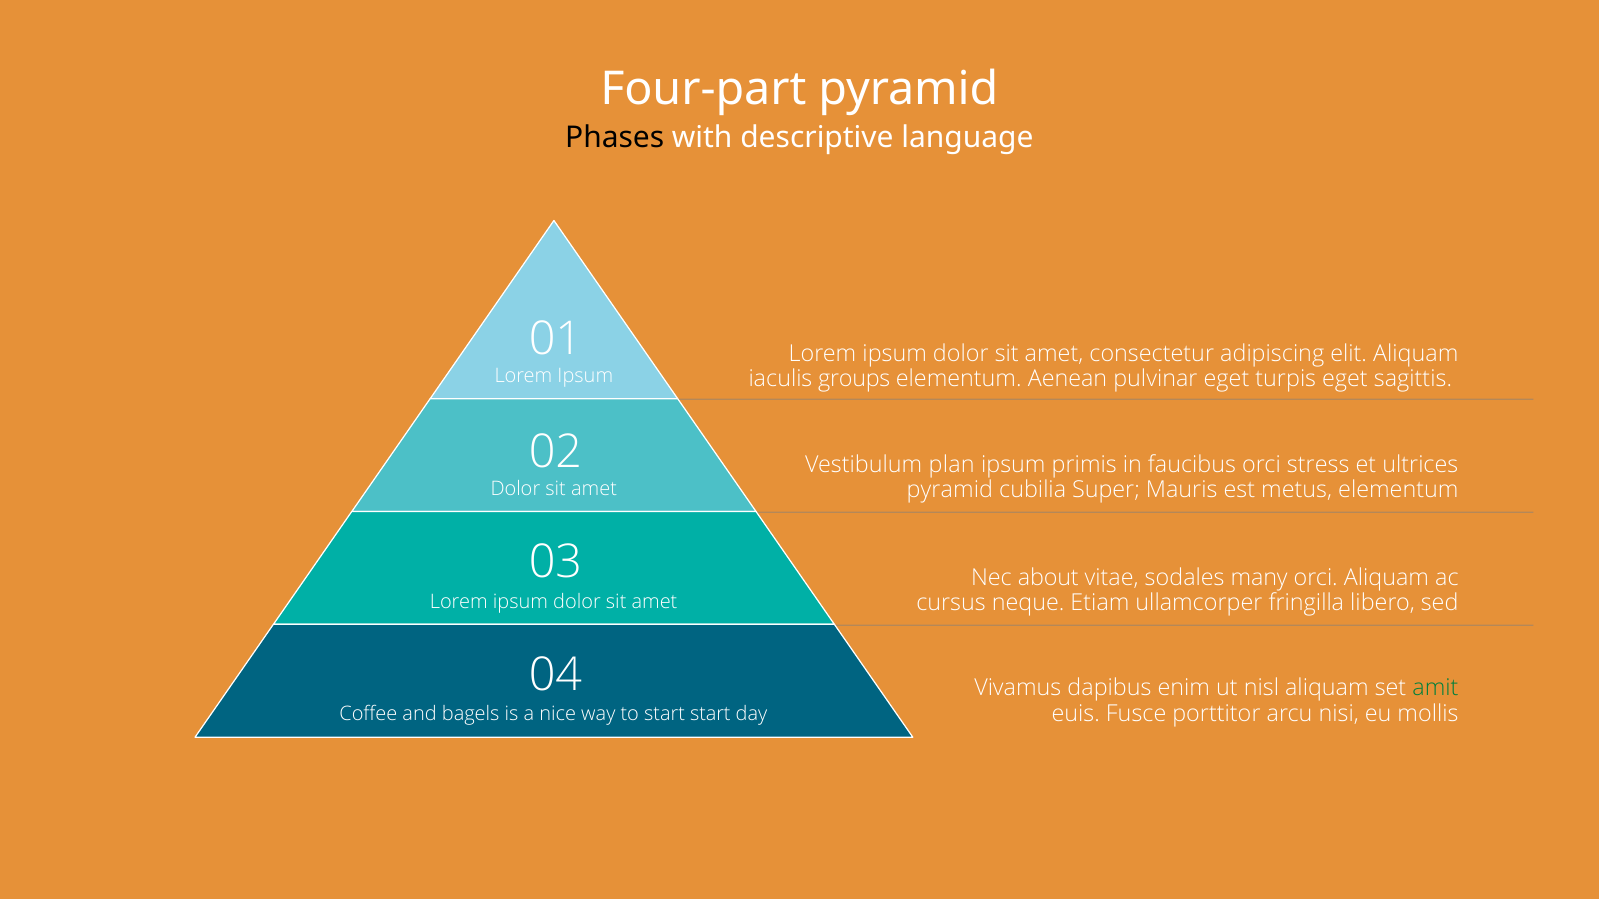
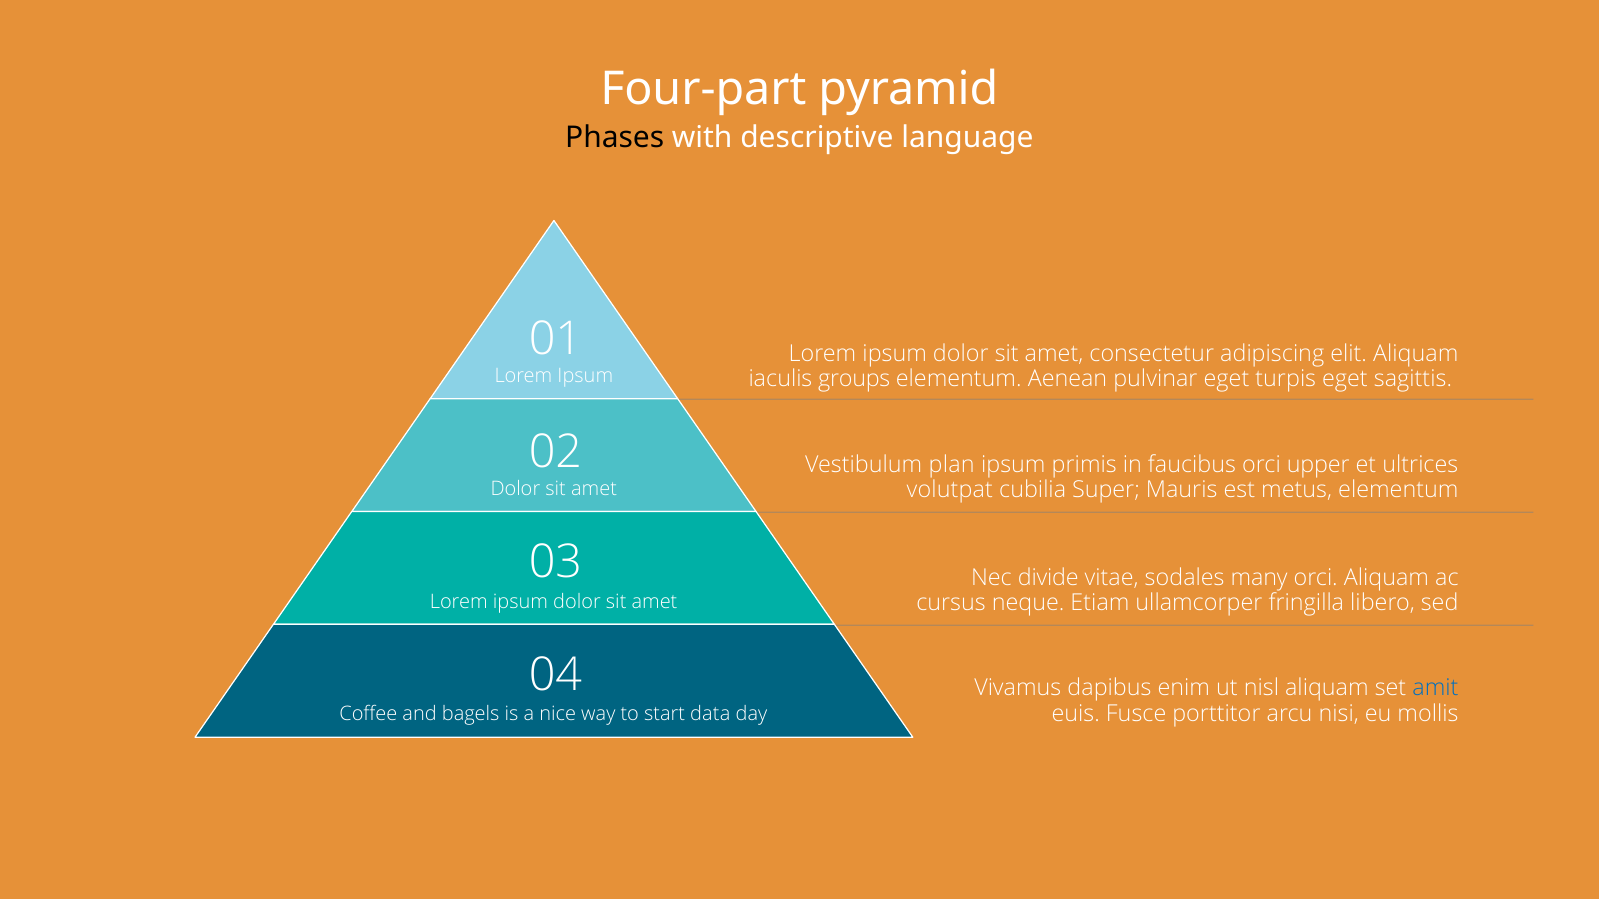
stress: stress -> upper (1318, 465)
pyramid: pyramid -> volutpat (950, 490)
about: about -> divide (1048, 578)
amit colour: green -> blue (1435, 689)
start start: start -> data (710, 715)
